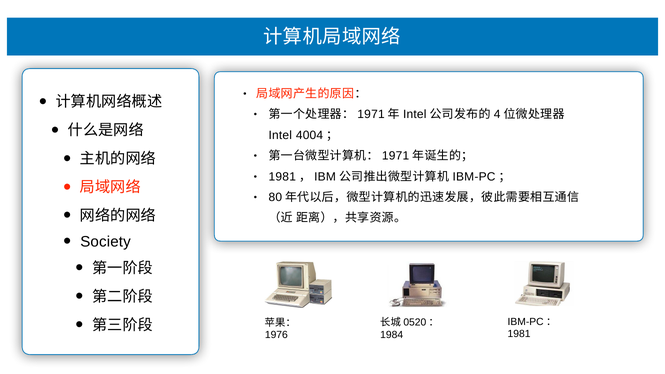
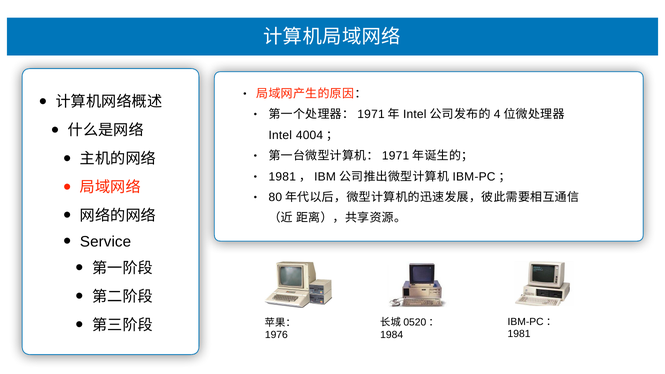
Society: Society -> Service (106, 242)
